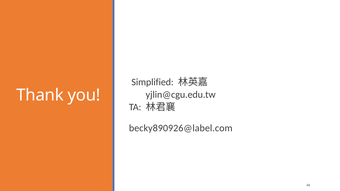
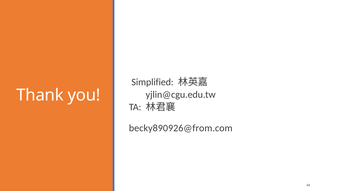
becky890926@label.com: becky890926@label.com -> becky890926@from.com (181, 128)
